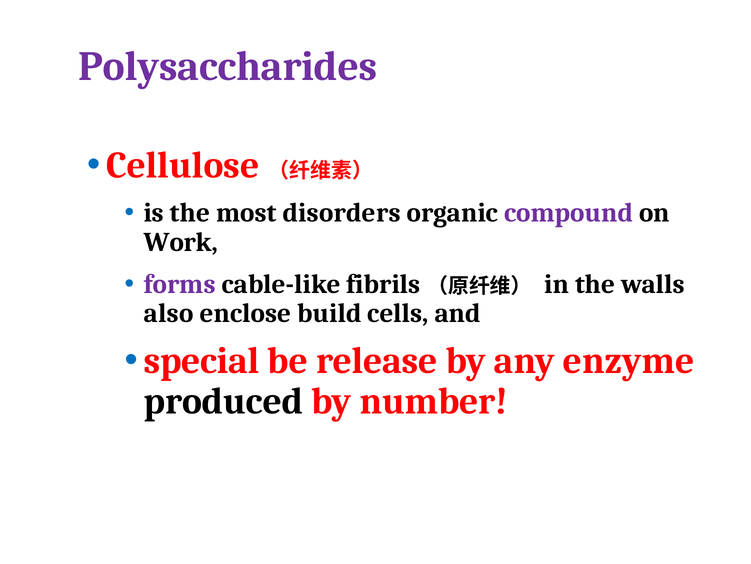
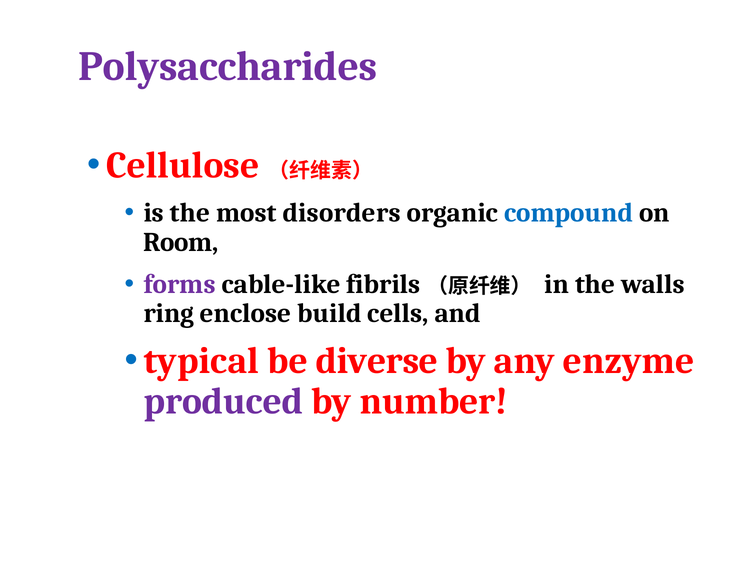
compound colour: purple -> blue (569, 213)
Work: Work -> Room (181, 242)
also: also -> ring (169, 313)
special: special -> typical (201, 360)
release: release -> diverse (377, 360)
produced colour: black -> purple (223, 401)
